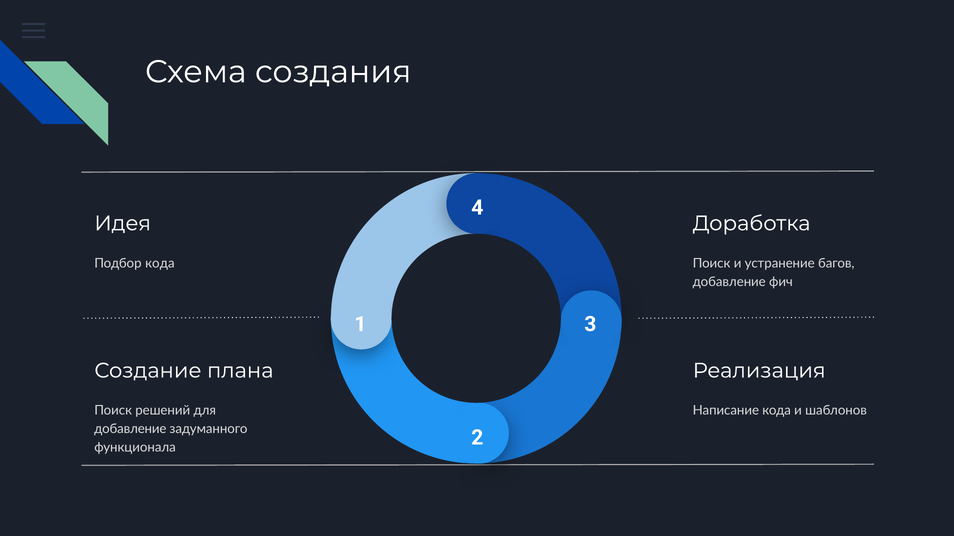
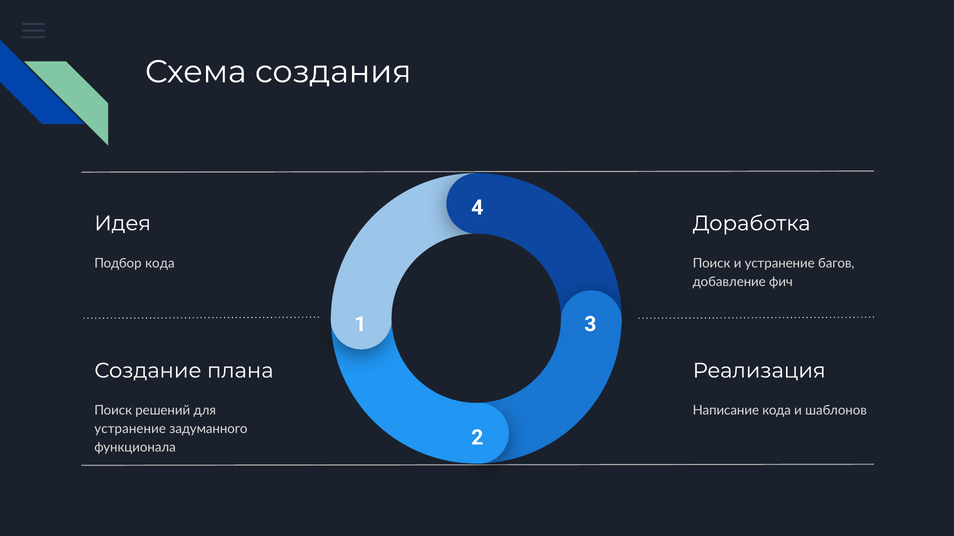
добавление: добавление -> устранение (130, 429)
